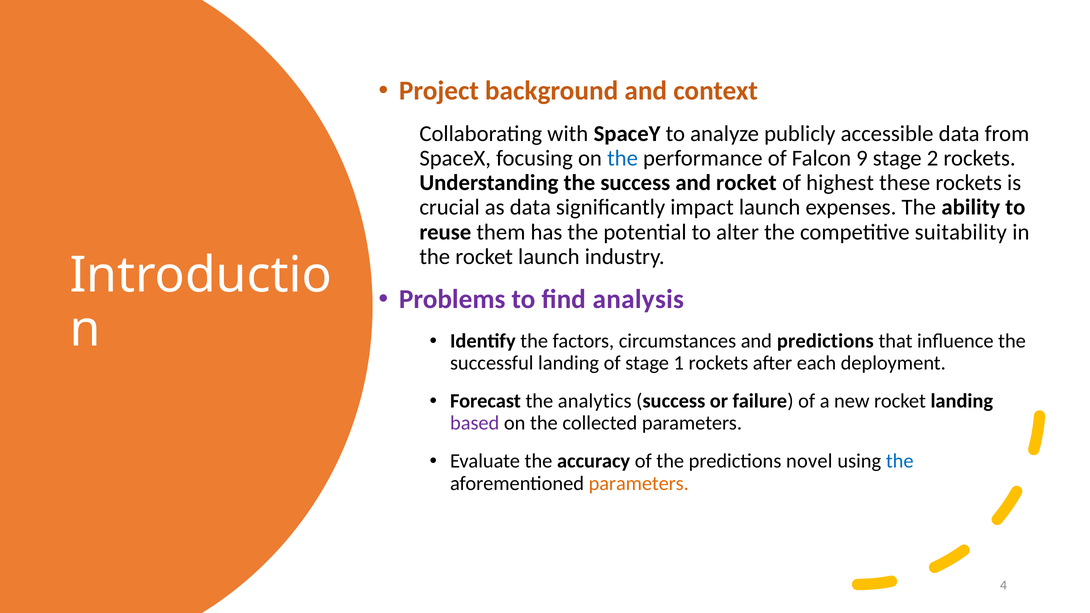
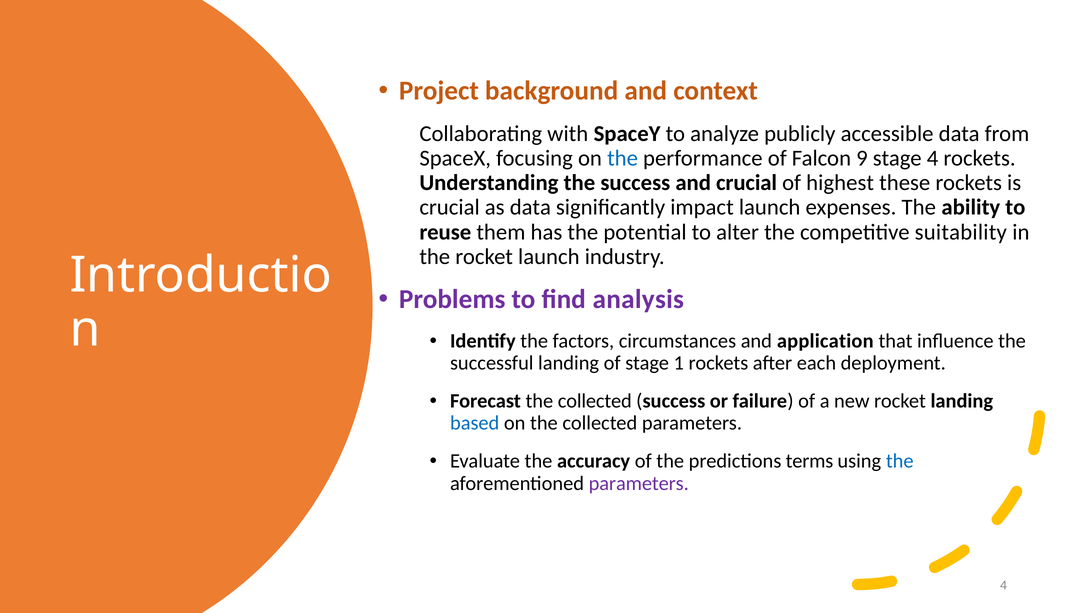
stage 2: 2 -> 4 (933, 158)
and rocket: rocket -> crucial (747, 183)
and predictions: predictions -> application (825, 341)
Forecast the analytics: analytics -> collected (595, 401)
based colour: purple -> blue (475, 423)
novel: novel -> terms (809, 461)
parameters colour: orange -> purple (639, 483)
